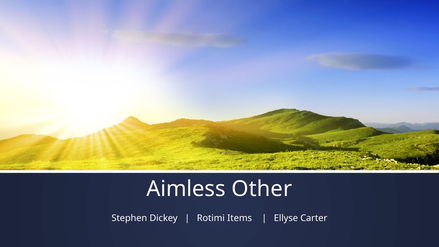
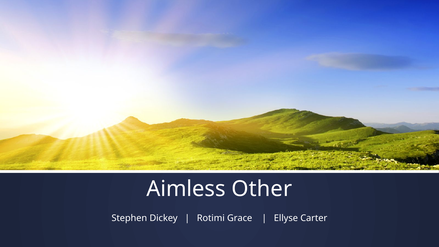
Items: Items -> Grace (240, 218)
